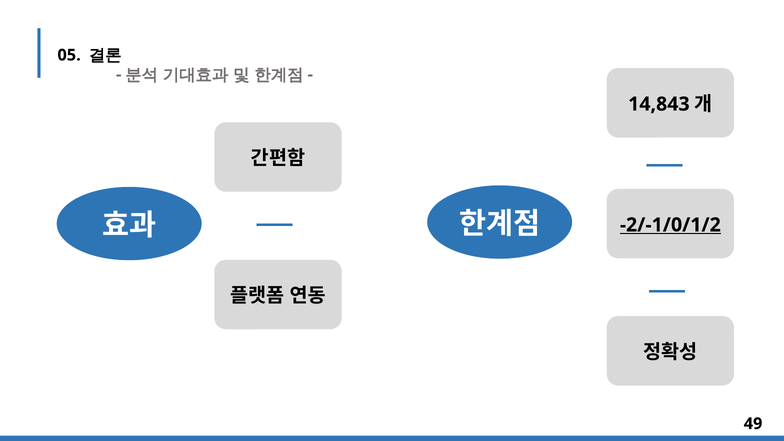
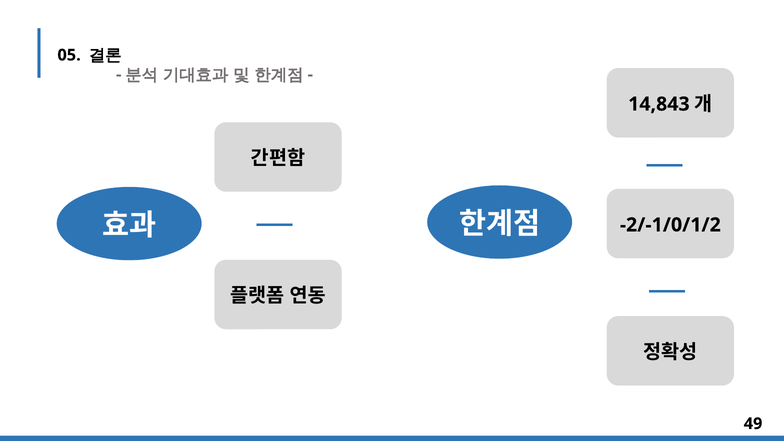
-2/-1/0/1/2 underline: present -> none (670, 225)
